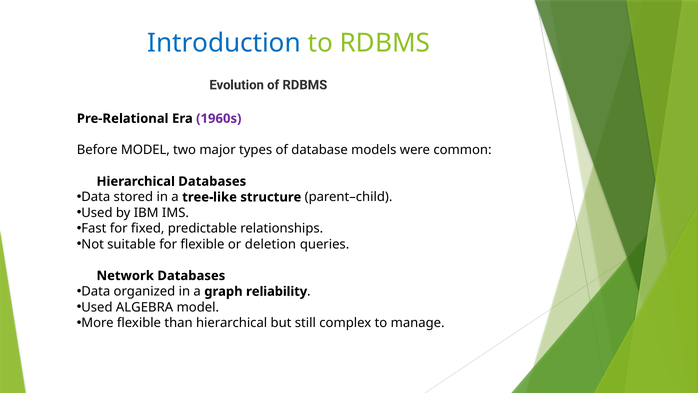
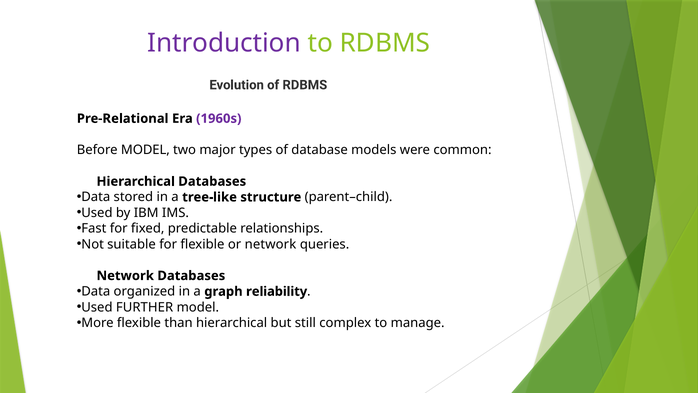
Introduction colour: blue -> purple (224, 43)
or deletion: deletion -> network (270, 244)
ALGEBRA: ALGEBRA -> FURTHER (145, 307)
